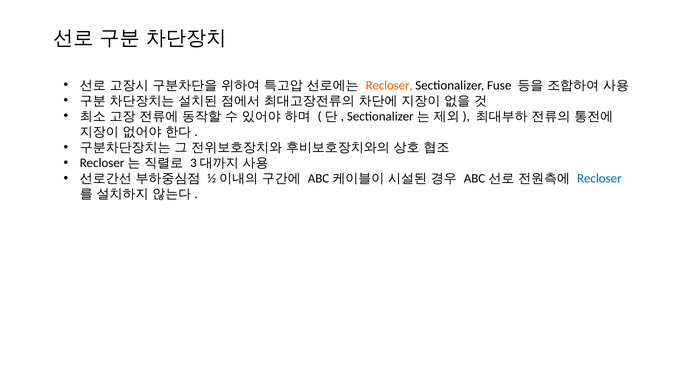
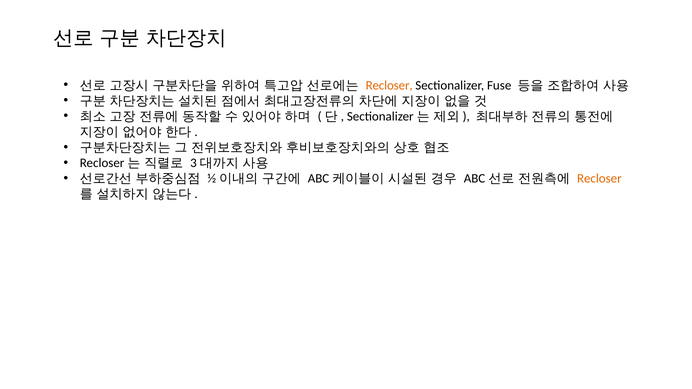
Recloser colour: blue -> orange (599, 179)
